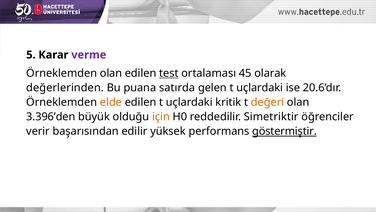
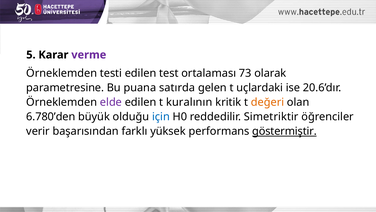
Örneklemden olan: olan -> testi (111, 73)
test underline: present -> none (169, 73)
45: 45 -> 73 (245, 73)
değerlerinden: değerlerinden -> parametresine (65, 88)
elde colour: orange -> purple (111, 102)
edilen t uçlardaki: uçlardaki -> kuralının (189, 102)
3.396’den: 3.396’den -> 6.780’den (51, 117)
için colour: orange -> blue (161, 117)
edilir: edilir -> farklı (135, 131)
